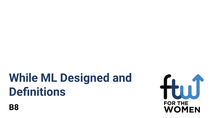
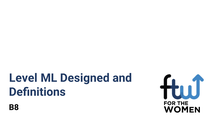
While: While -> Level (23, 78)
